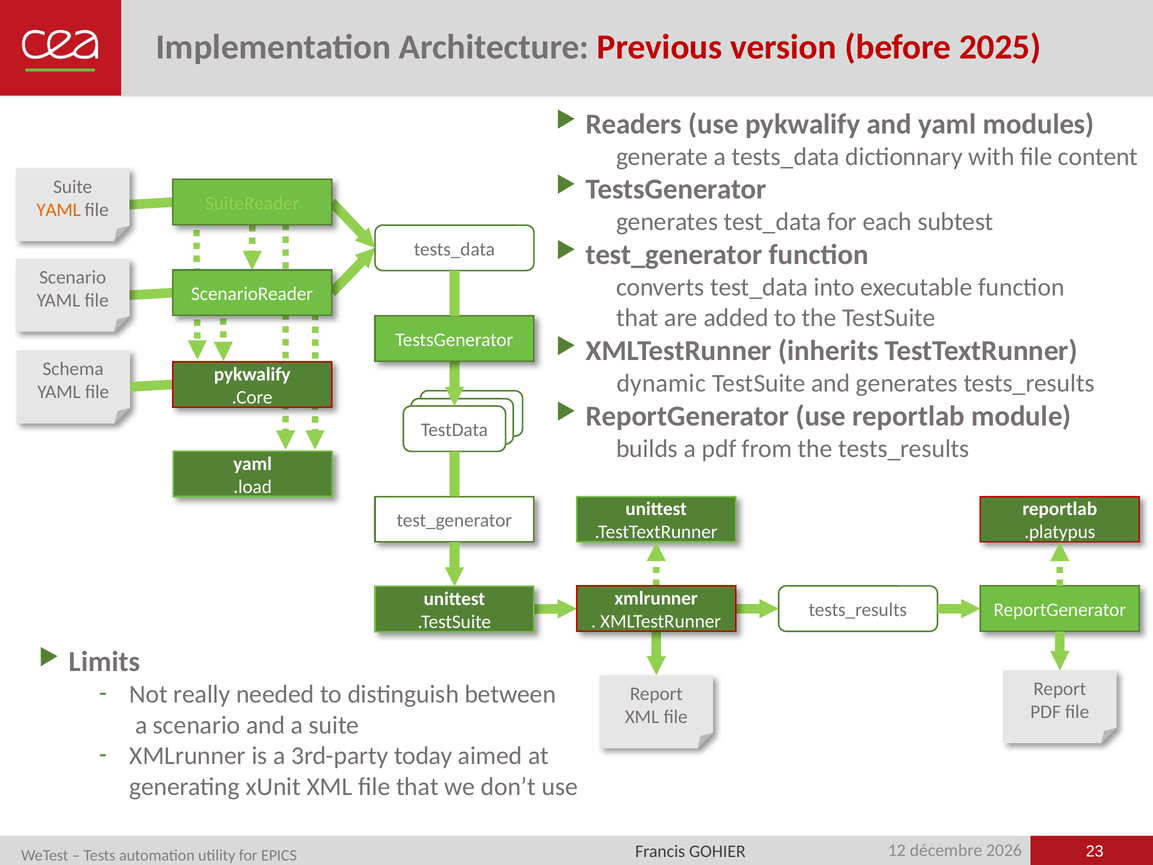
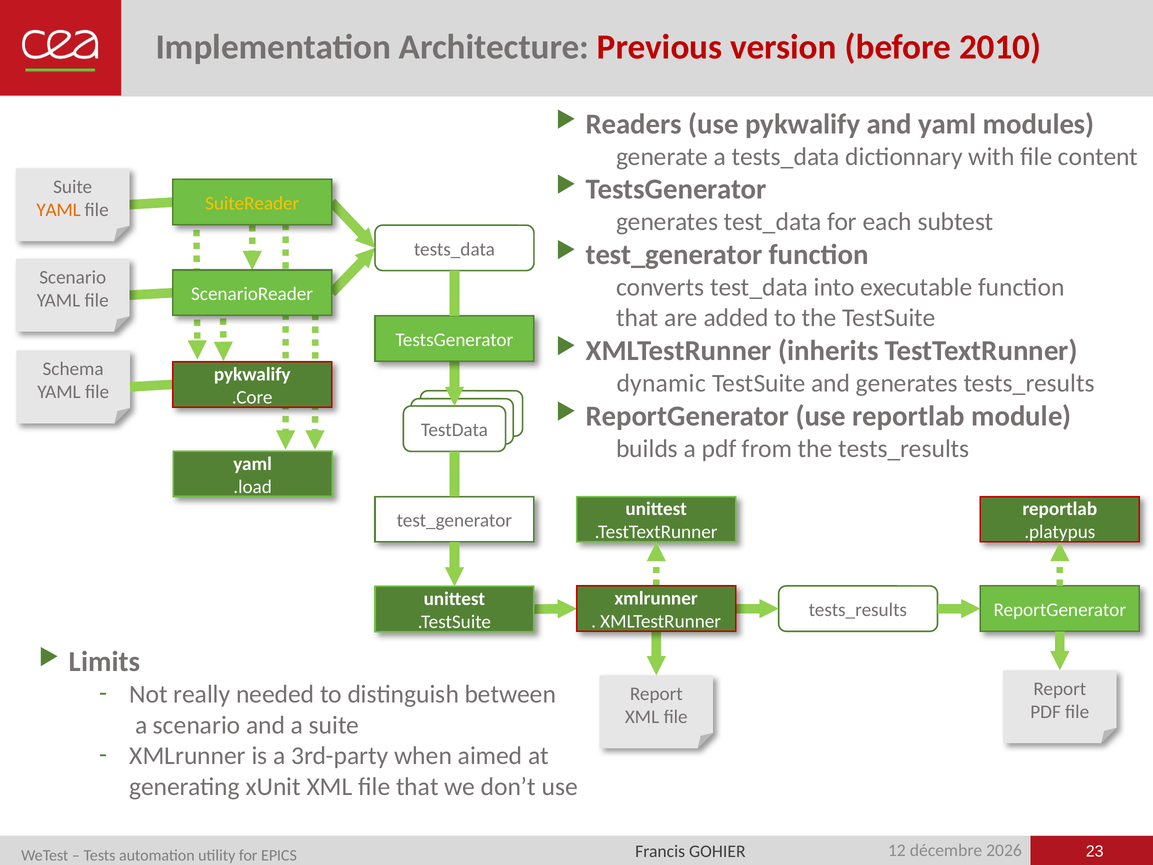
2025: 2025 -> 2010 (1000, 47)
SuiteReader colour: light green -> yellow (252, 203)
today: today -> when (423, 756)
